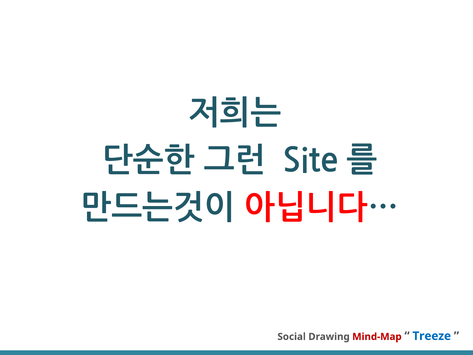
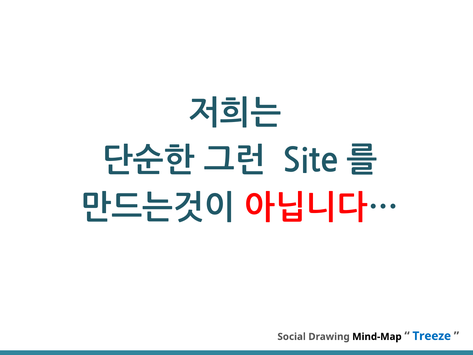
Mind-Map colour: red -> black (377, 336)
